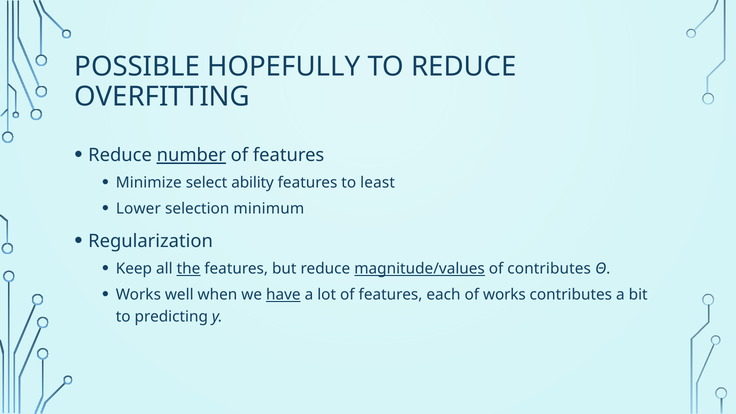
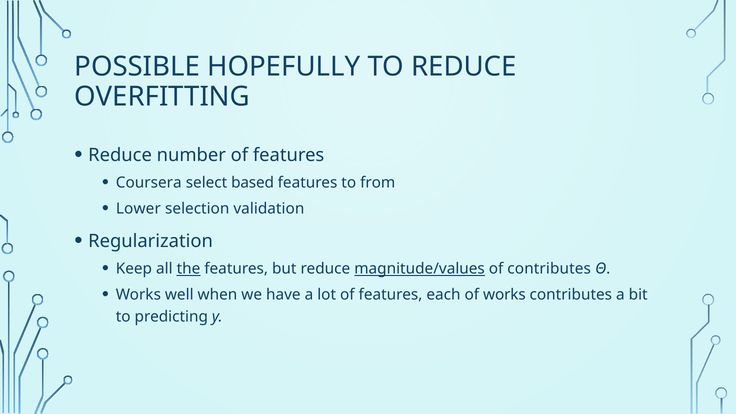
number underline: present -> none (191, 155)
Minimize: Minimize -> Coursera (149, 183)
ability: ability -> based (253, 183)
least: least -> from (378, 183)
minimum: minimum -> validation (269, 209)
have underline: present -> none (283, 295)
